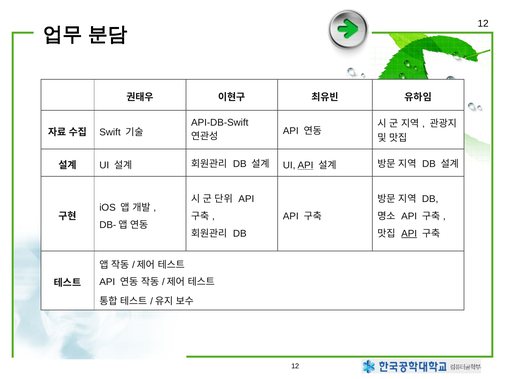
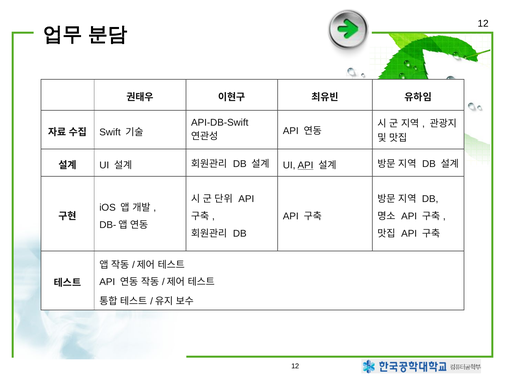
API underline: present -> none (409, 233)
